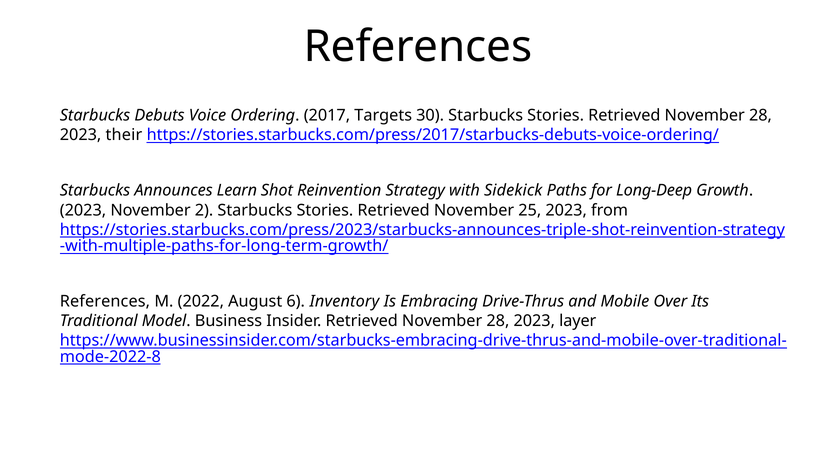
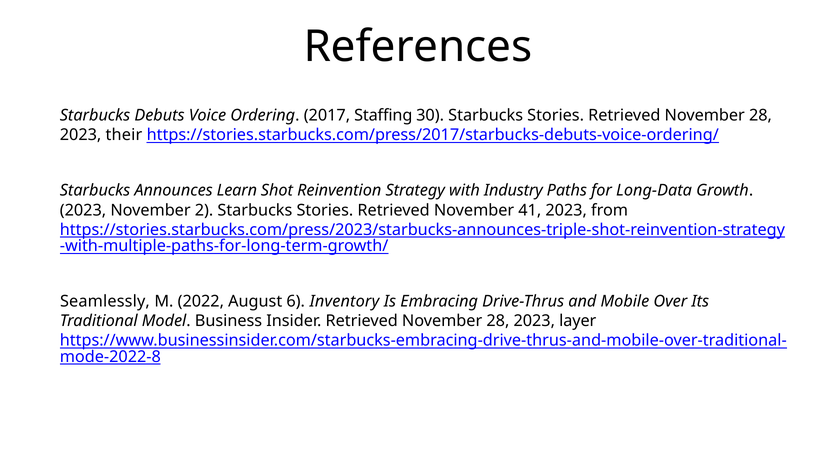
Targets: Targets -> Staffing (383, 116)
Sidekick: Sidekick -> Industry (513, 191)
Long-Deep: Long-Deep -> Long-Data (654, 191)
25: 25 -> 41 (530, 210)
References: References -> Seamlessly (105, 302)
